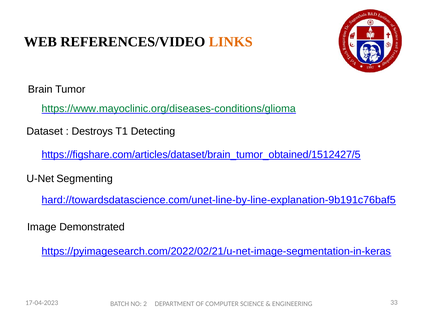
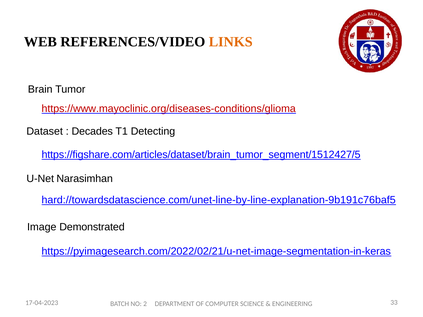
https://www.mayoclinic.org/diseases-conditions/glioma colour: green -> red (169, 109)
Destroys: Destroys -> Decades (92, 131)
https://figshare.com/articles/dataset/brain_tumor_obtained/1512427/5: https://figshare.com/articles/dataset/brain_tumor_obtained/1512427/5 -> https://figshare.com/articles/dataset/brain_tumor_segment/1512427/5 (201, 155)
Segmenting: Segmenting -> Narasimhan (85, 179)
